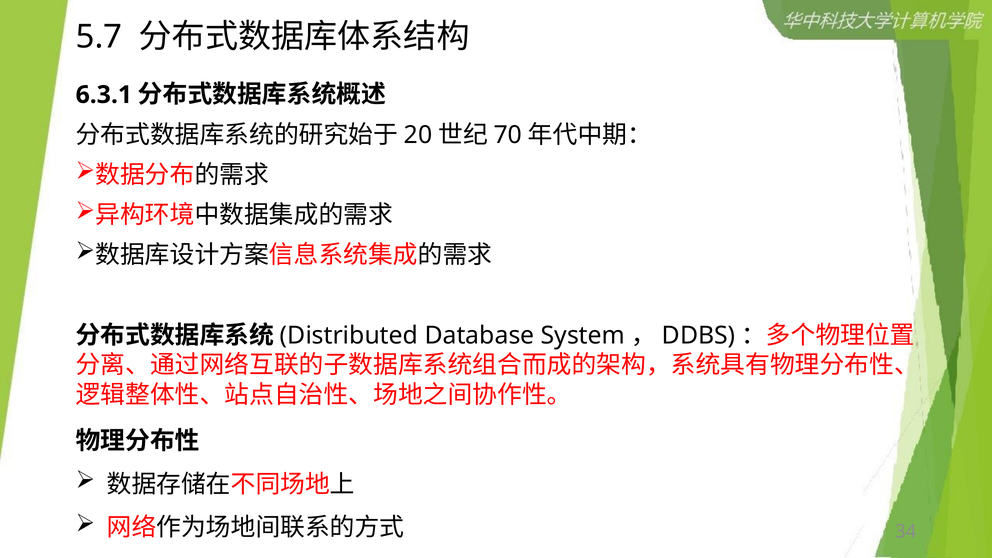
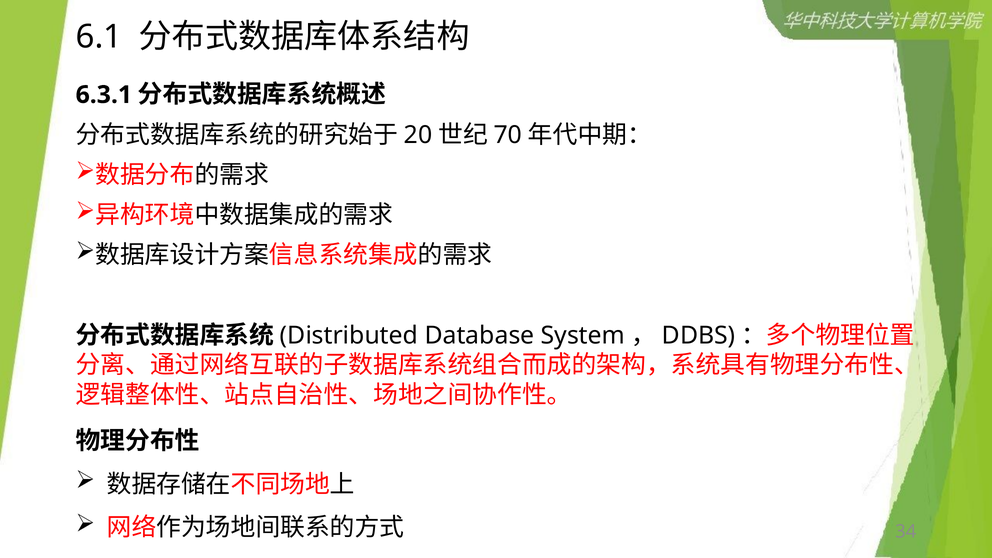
5.7: 5.7 -> 6.1 (99, 37)
